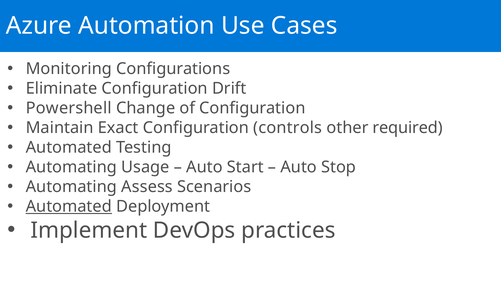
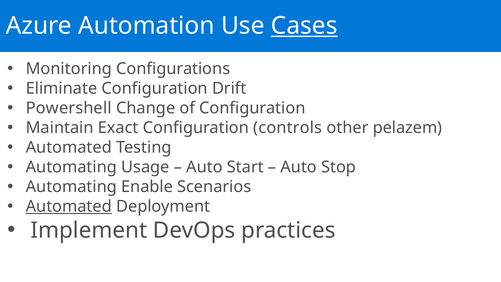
Cases underline: none -> present (304, 26)
required: required -> pelazem (407, 128)
Assess: Assess -> Enable (147, 187)
